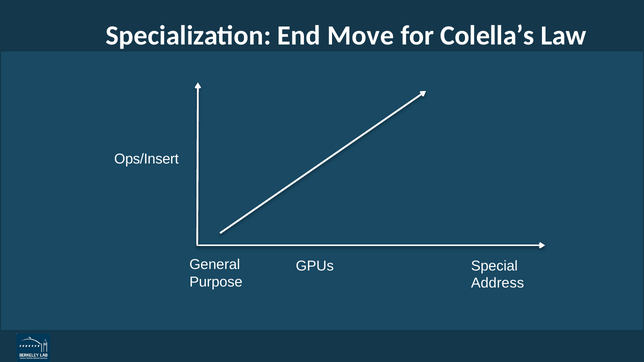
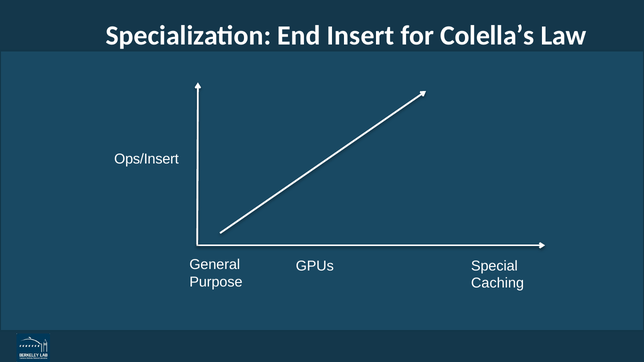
Move: Move -> Insert (361, 35)
Address: Address -> Caching (498, 283)
